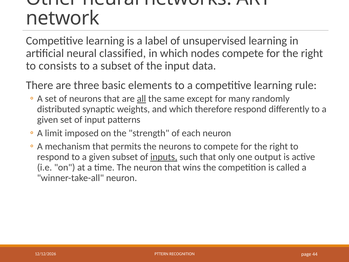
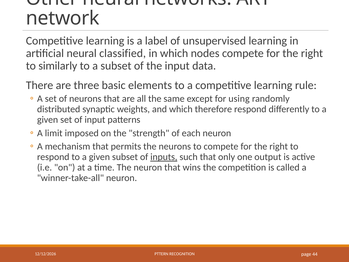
consists: consists -> similarly (58, 66)
all underline: present -> none (141, 99)
many: many -> using (239, 99)
